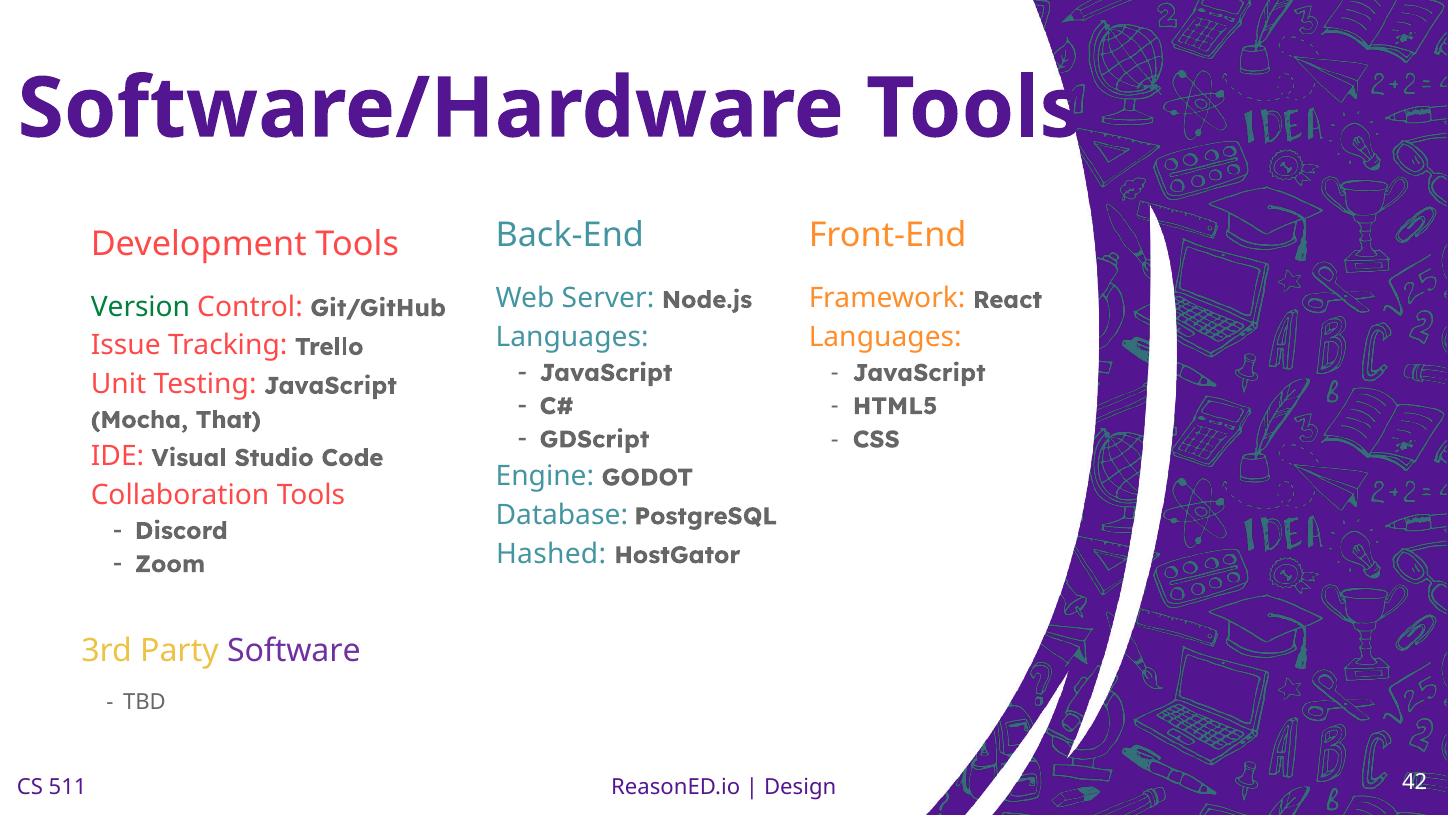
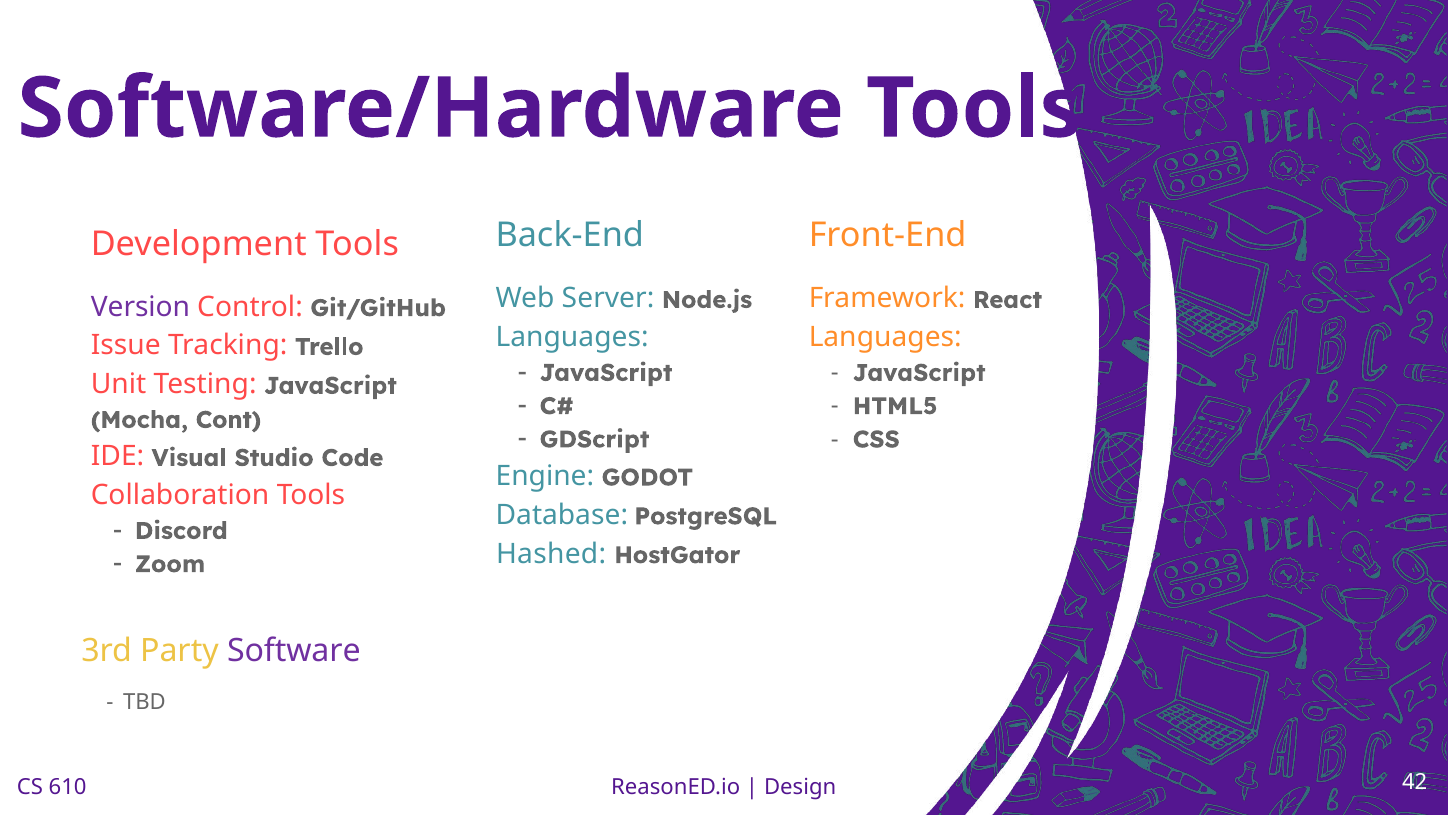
Version colour: green -> purple (140, 307)
That: That -> Cont (228, 420)
511: 511 -> 610 (68, 787)
